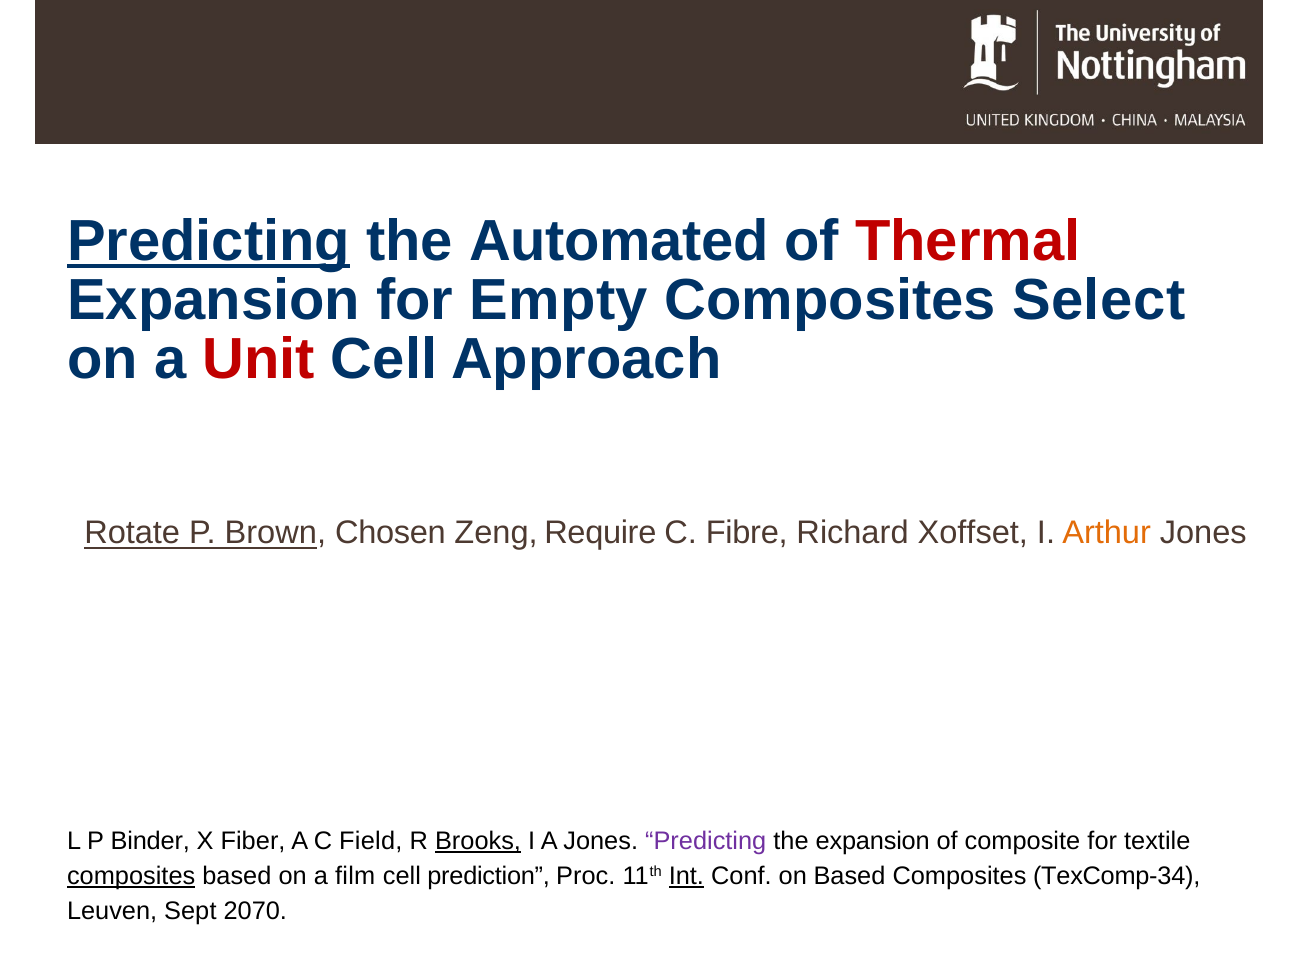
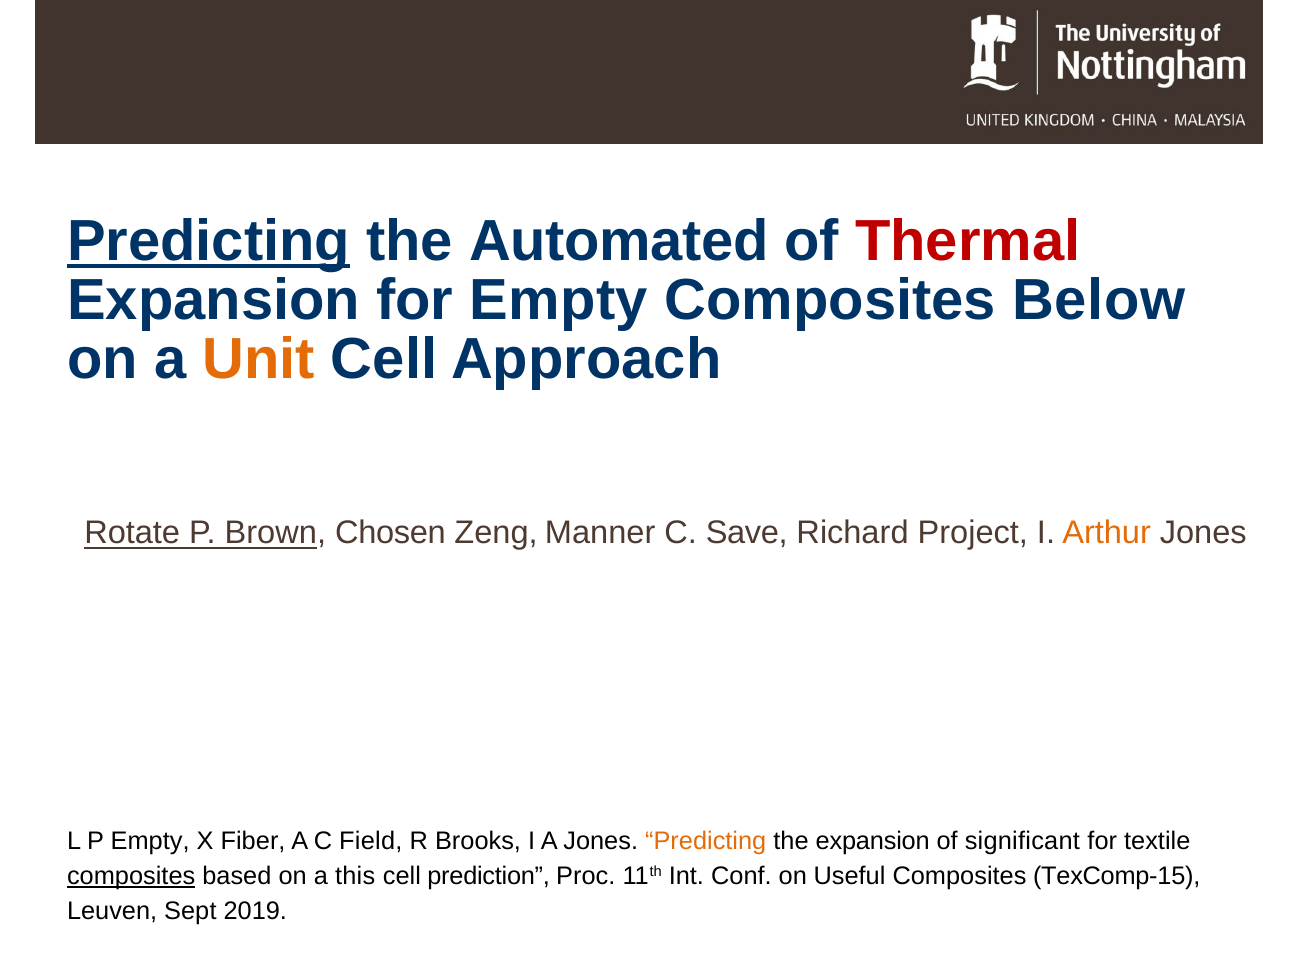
Select: Select -> Below (1099, 300)
Unit colour: red -> orange (259, 359)
Require: Require -> Manner (600, 533)
Fibre: Fibre -> Save (747, 533)
Xoffset: Xoffset -> Project (973, 533)
P Binder: Binder -> Empty (150, 841)
Brooks underline: present -> none (478, 841)
Predicting colour: purple -> orange (706, 841)
composite: composite -> significant (1022, 841)
film: film -> this (355, 875)
Int underline: present -> none (686, 875)
on Based: Based -> Useful (849, 875)
TexComp-34: TexComp-34 -> TexComp-15 (1117, 875)
2070: 2070 -> 2019 (255, 910)
